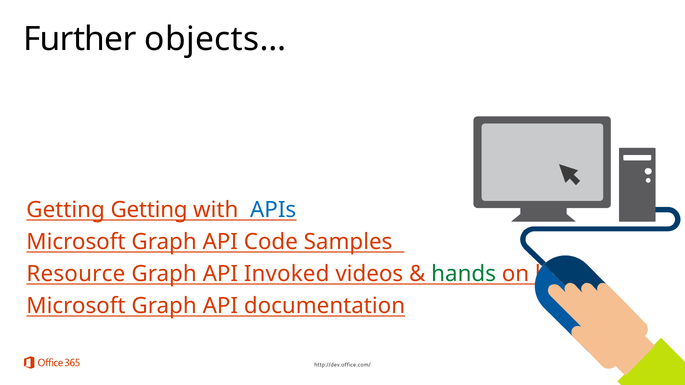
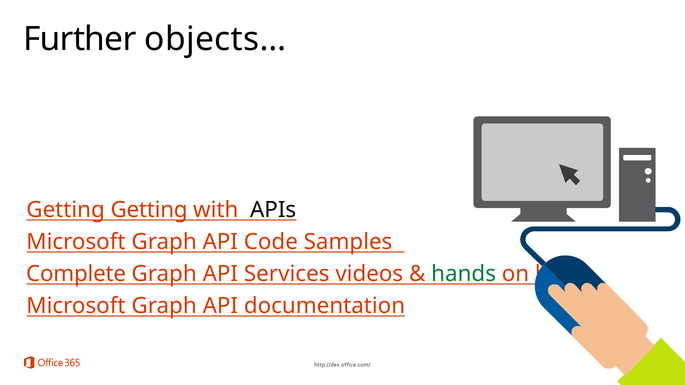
APIs colour: blue -> black (273, 210)
Resource: Resource -> Complete (76, 274)
Invoked: Invoked -> Services (287, 274)
